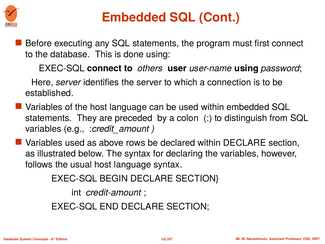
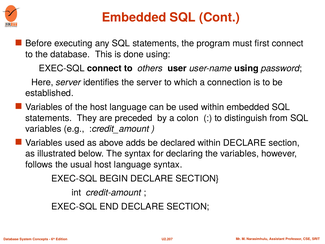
rows: rows -> adds (136, 143)
